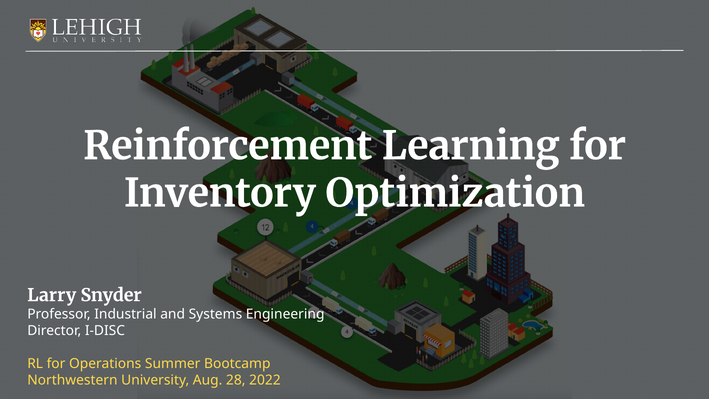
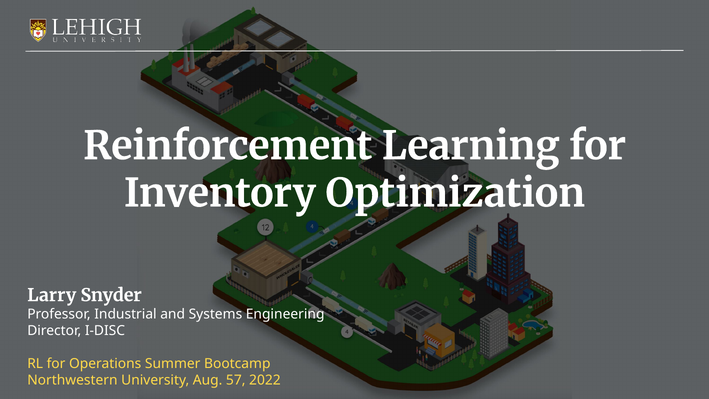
28: 28 -> 57 (236, 380)
